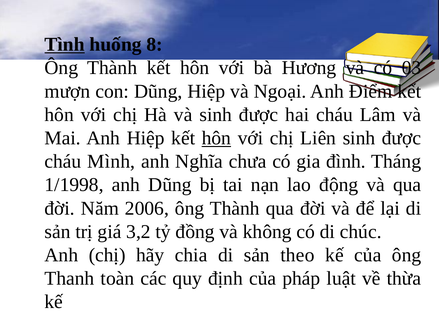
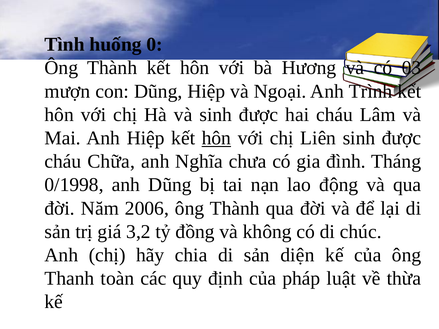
Tình underline: present -> none (65, 44)
8: 8 -> 0 (155, 44)
Điểm: Điểm -> Trình (371, 91)
Mình: Mình -> Chữa (111, 162)
1/1998: 1/1998 -> 0/1998 (74, 185)
theo: theo -> diện (297, 255)
